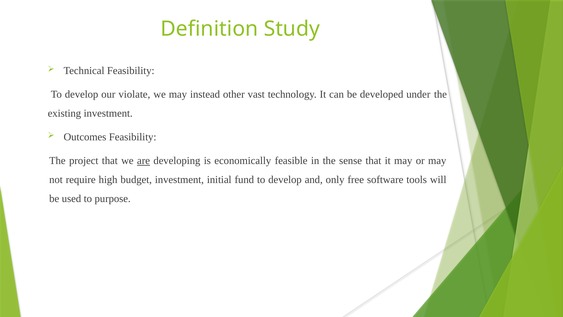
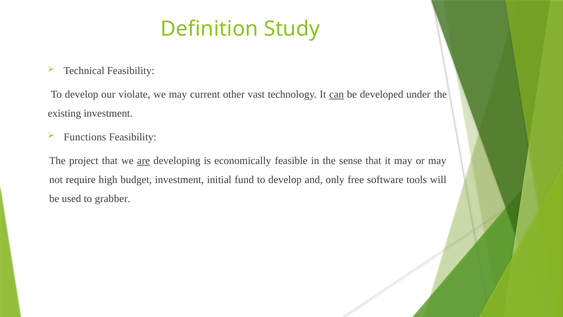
instead: instead -> current (205, 94)
can underline: none -> present (337, 94)
Outcomes: Outcomes -> Functions (85, 137)
purpose: purpose -> grabber (113, 199)
